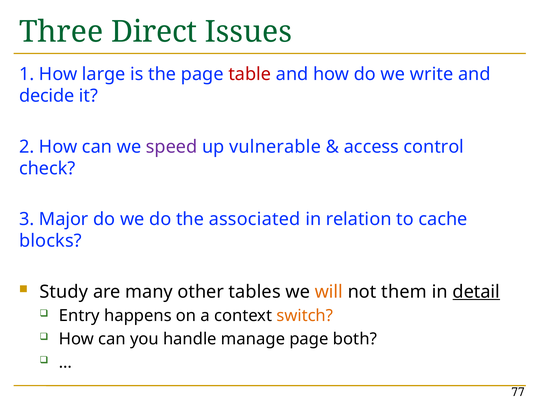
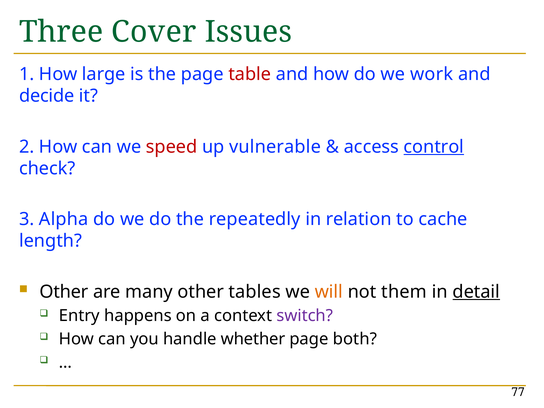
Direct: Direct -> Cover (154, 32)
write: write -> work (432, 74)
speed colour: purple -> red (172, 147)
control underline: none -> present (434, 147)
Major: Major -> Alpha (64, 219)
associated: associated -> repeatedly (255, 219)
blocks: blocks -> length (51, 241)
Study: Study -> Other (64, 292)
switch colour: orange -> purple (305, 316)
manage: manage -> whether (253, 339)
